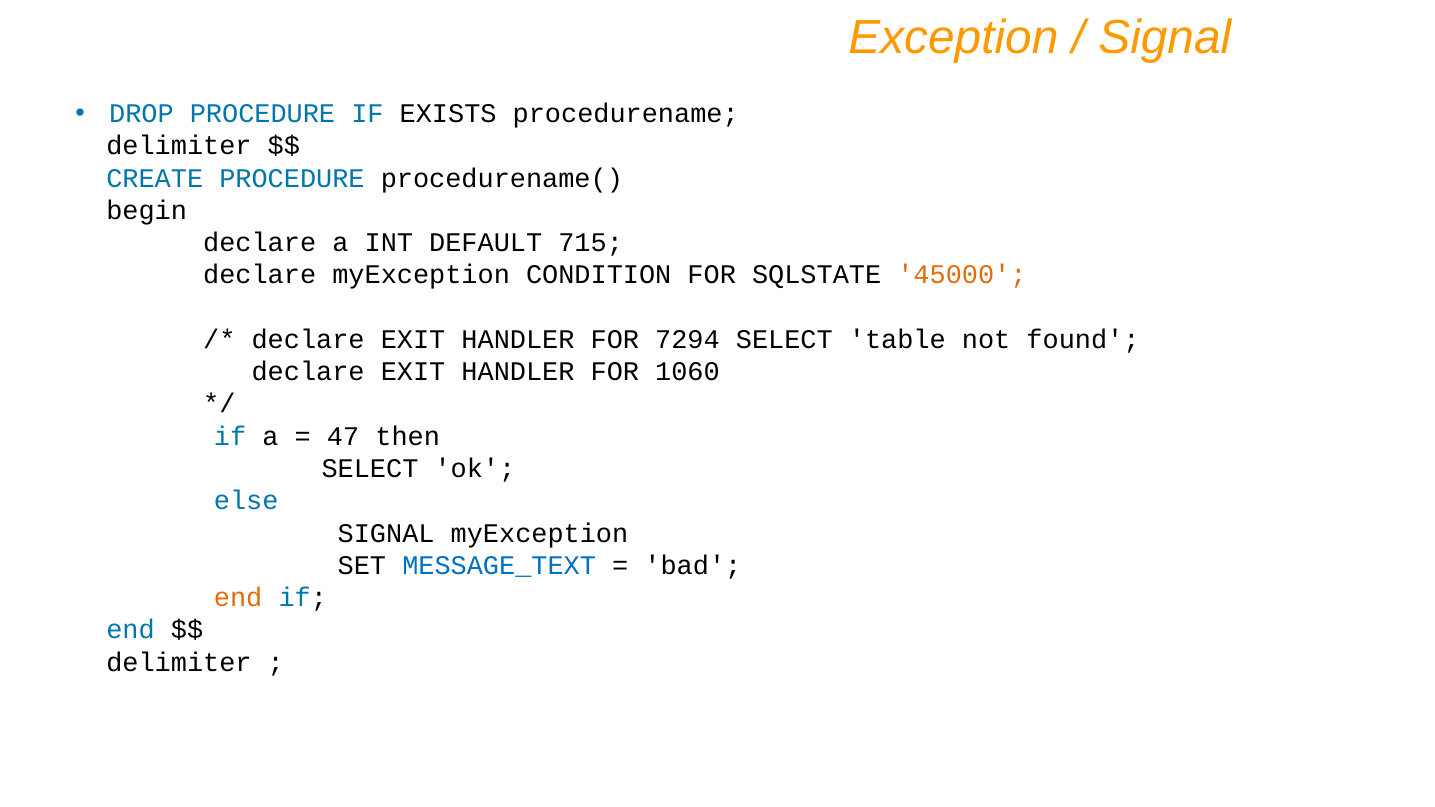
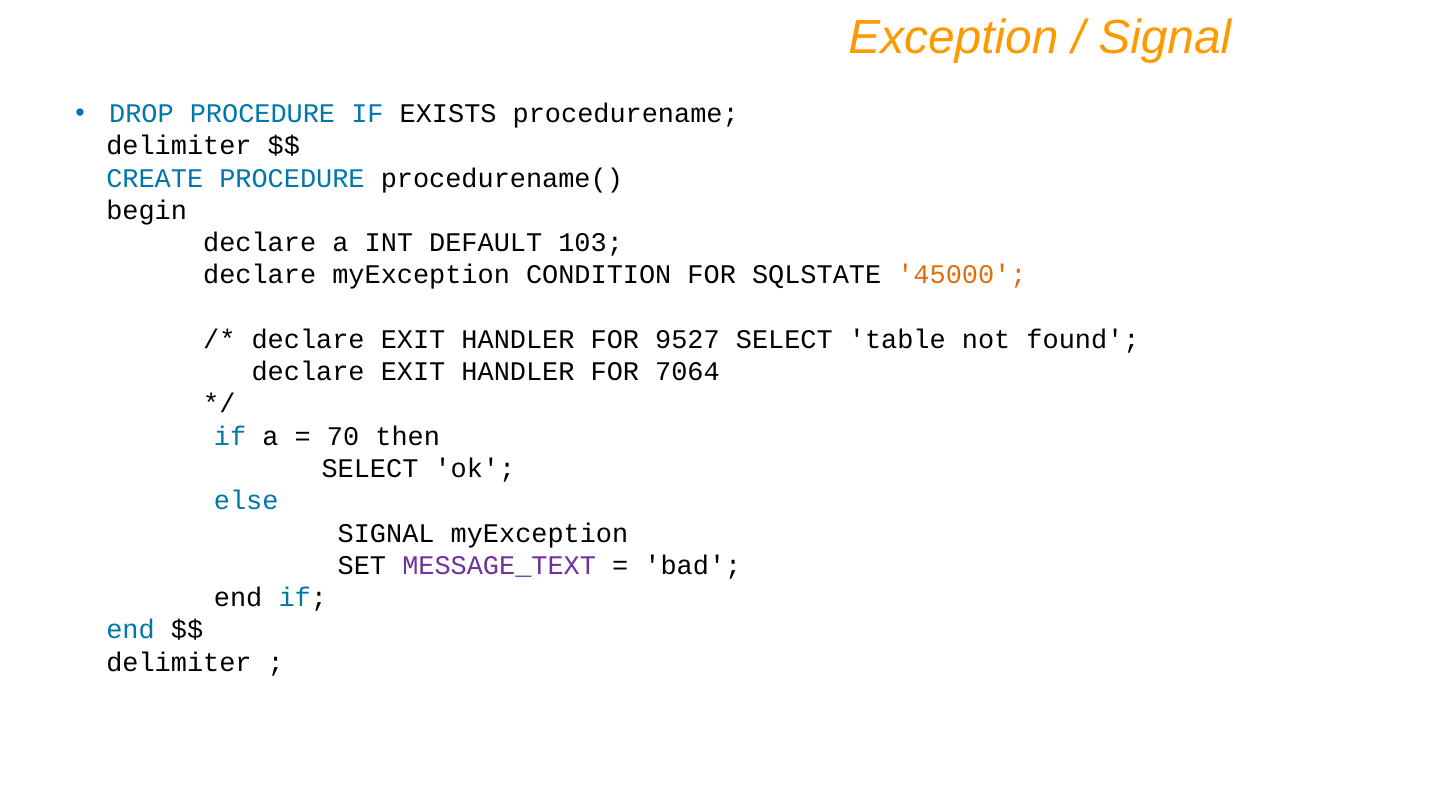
715: 715 -> 103 (591, 243)
7294: 7294 -> 9527 (687, 340)
1060: 1060 -> 7064 (687, 372)
47: 47 -> 70 (343, 436)
MESSAGE_TEXT colour: blue -> purple (499, 566)
end colour: orange -> black (238, 598)
